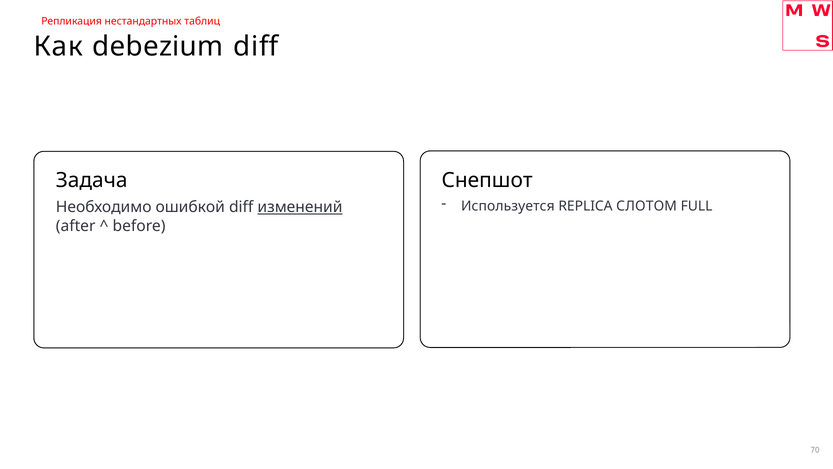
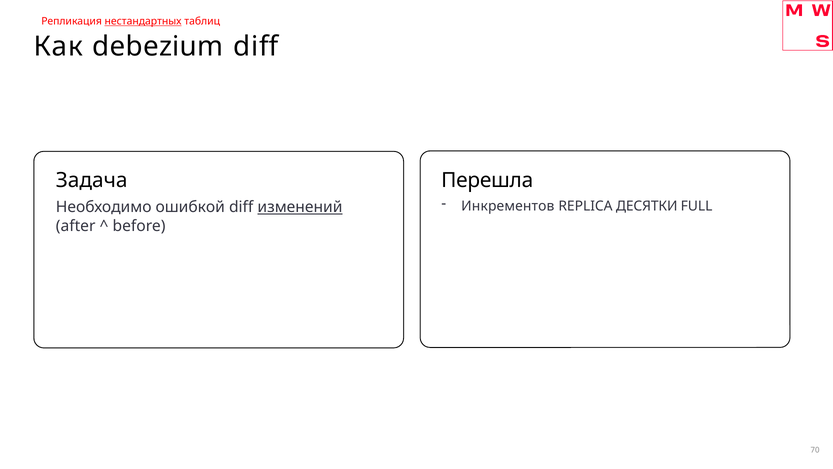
нестандартных underline: none -> present (143, 21)
Снепшот: Снепшот -> Перешла (487, 180)
Используется: Используется -> Инкрементов (508, 206)
СЛОТОМ: СЛОТОМ -> ДЕСЯТКИ (647, 206)
